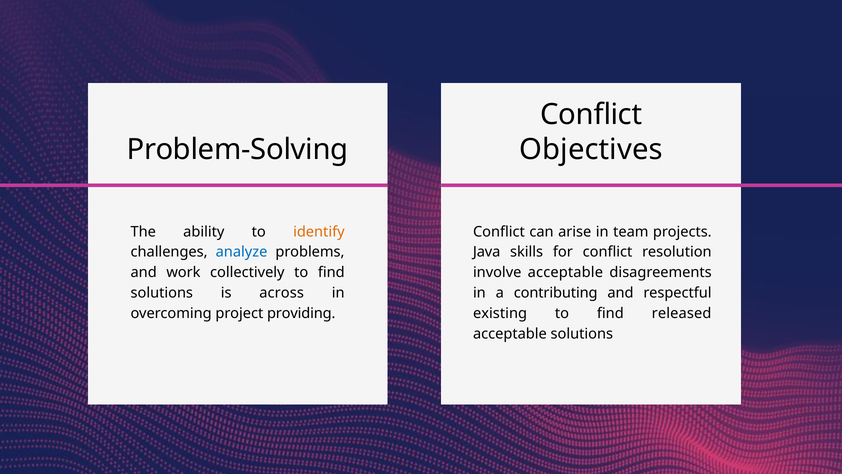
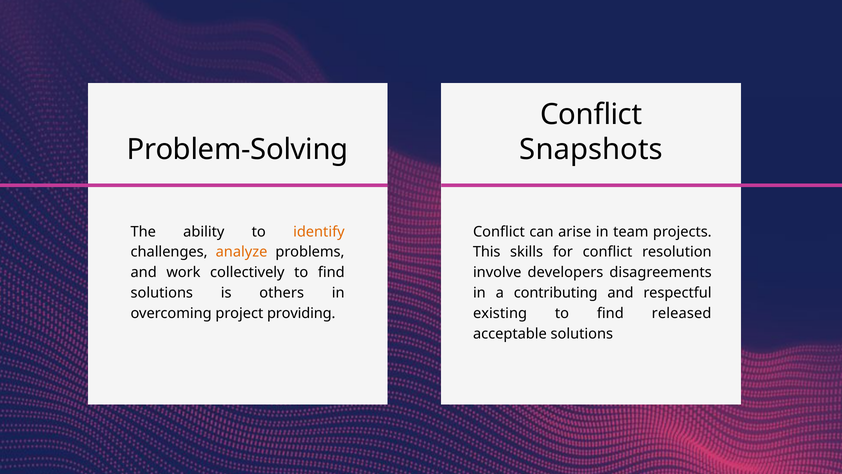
Objectives: Objectives -> Snapshots (591, 150)
analyze colour: blue -> orange (242, 252)
Java: Java -> This (487, 252)
involve acceptable: acceptable -> developers (565, 272)
across: across -> others (282, 293)
